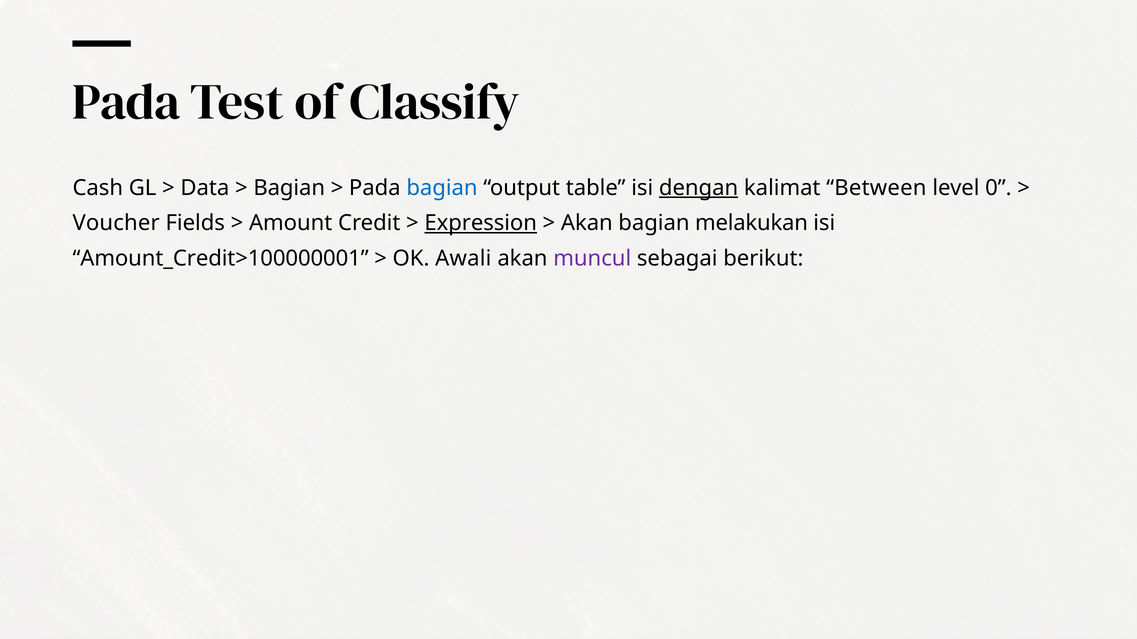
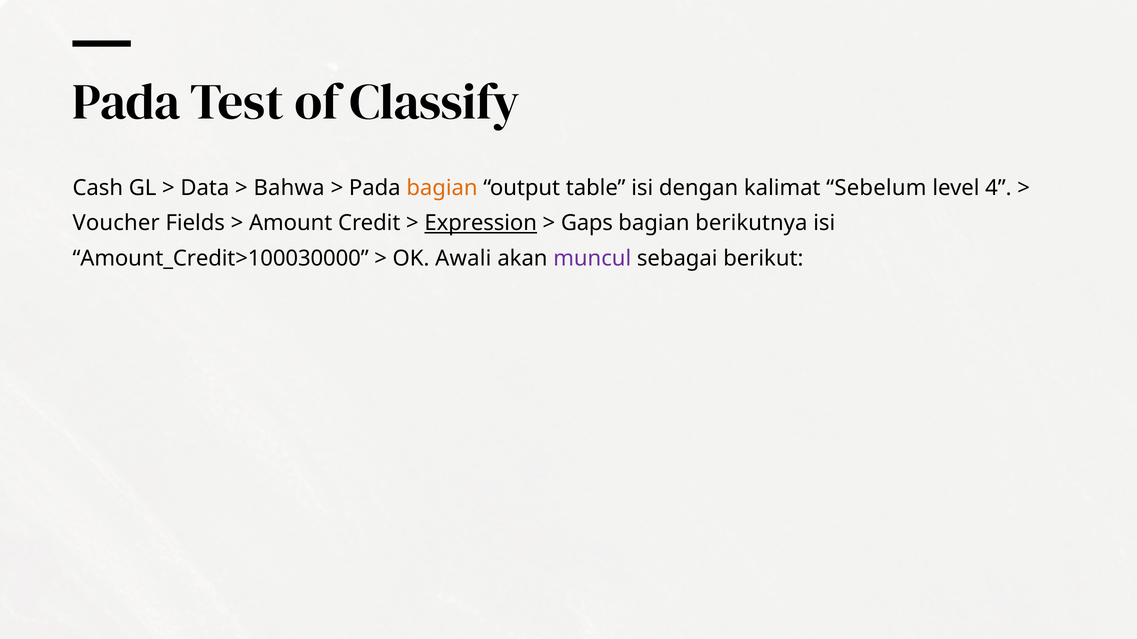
Bagian: Bagian -> Bahwa (289, 188)
bagian colour: blue -> orange (442, 188)
dengan underline: present -> none (699, 188)
Between: Between -> Sebelum (876, 188)
0: 0 -> 4 (998, 188)
Akan: Akan -> Gaps (587, 223)
melakukan: melakukan -> berikutnya (751, 223)
Amount_Credit>100000001: Amount_Credit>100000001 -> Amount_Credit>100030000 (221, 259)
